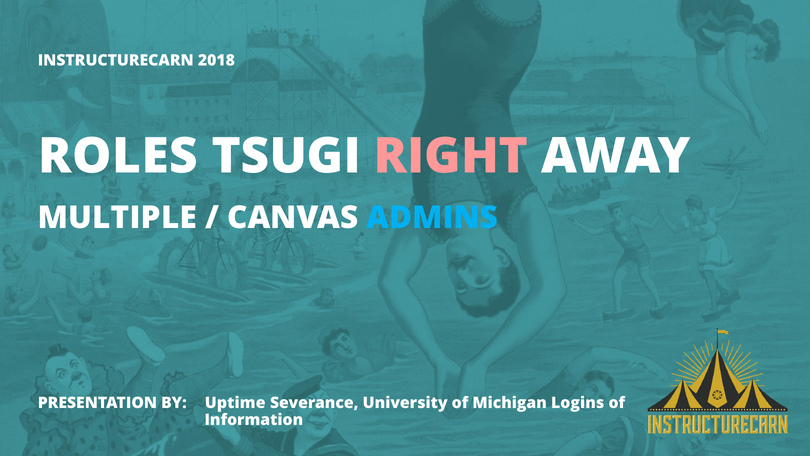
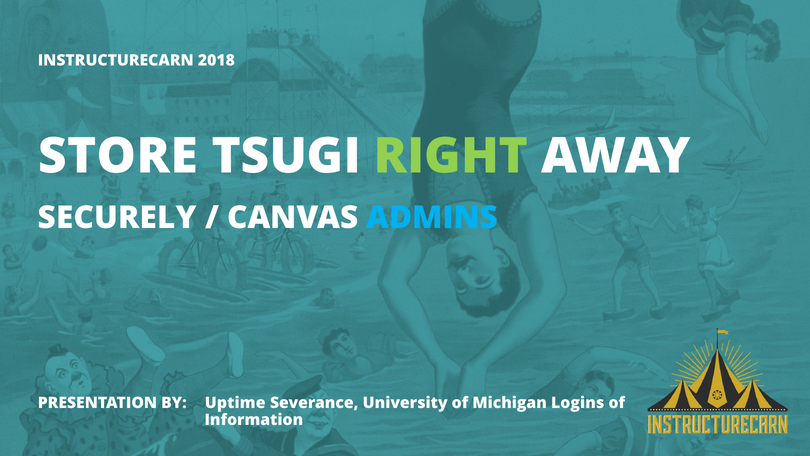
ROLES: ROLES -> STORE (118, 156)
RIGHT colour: pink -> light green (451, 156)
MULTIPLE: MULTIPLE -> SECURELY (117, 218)
